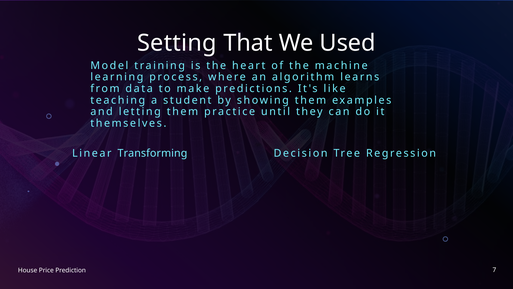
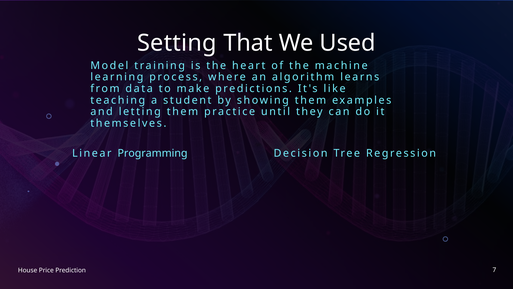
Transforming: Transforming -> Programming (153, 153)
